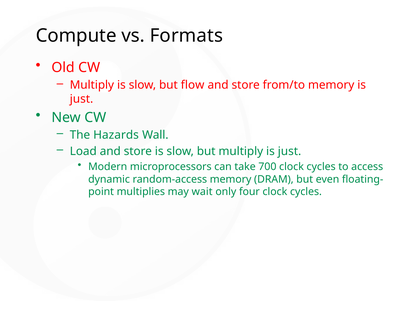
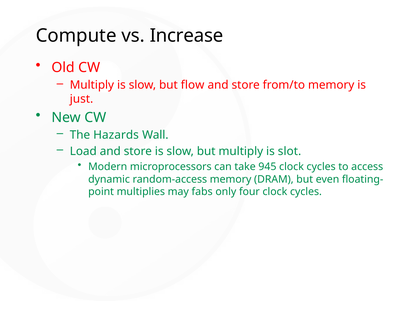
Formats: Formats -> Increase (187, 36)
multiply is just: just -> slot (290, 151)
700: 700 -> 945 (267, 167)
wait: wait -> fabs (202, 192)
